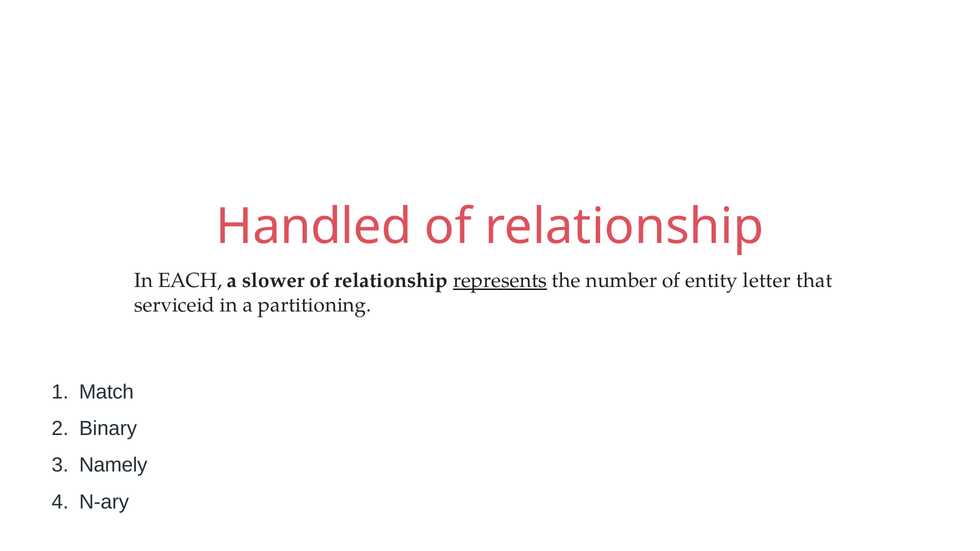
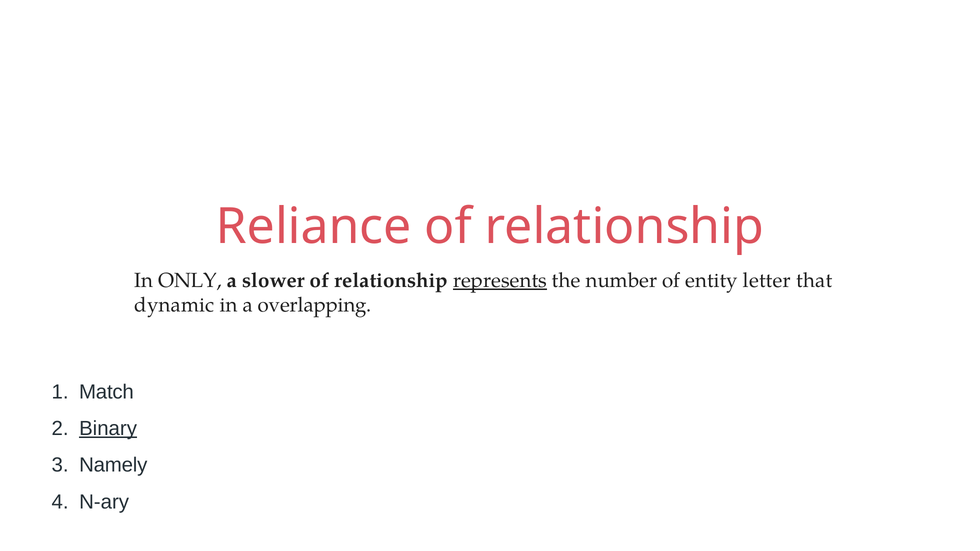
Handled: Handled -> Reliance (314, 227)
EACH: EACH -> ONLY (190, 281)
serviceid: serviceid -> dynamic (174, 305)
partitioning: partitioning -> overlapping (315, 305)
Binary underline: none -> present (108, 429)
